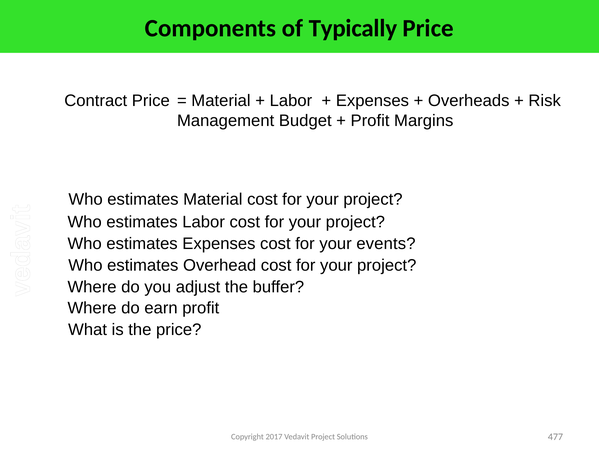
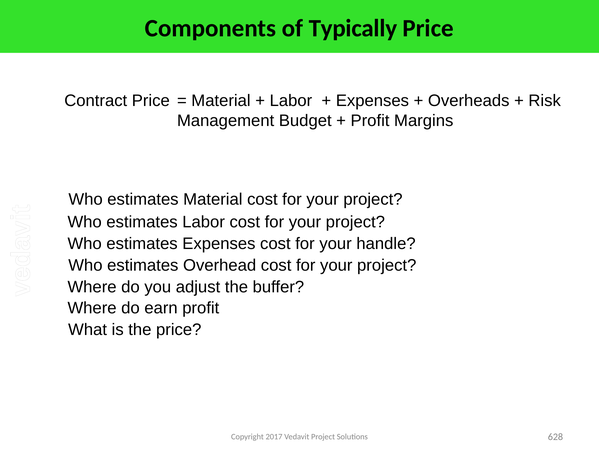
events: events -> handle (386, 244)
477: 477 -> 628 (555, 437)
